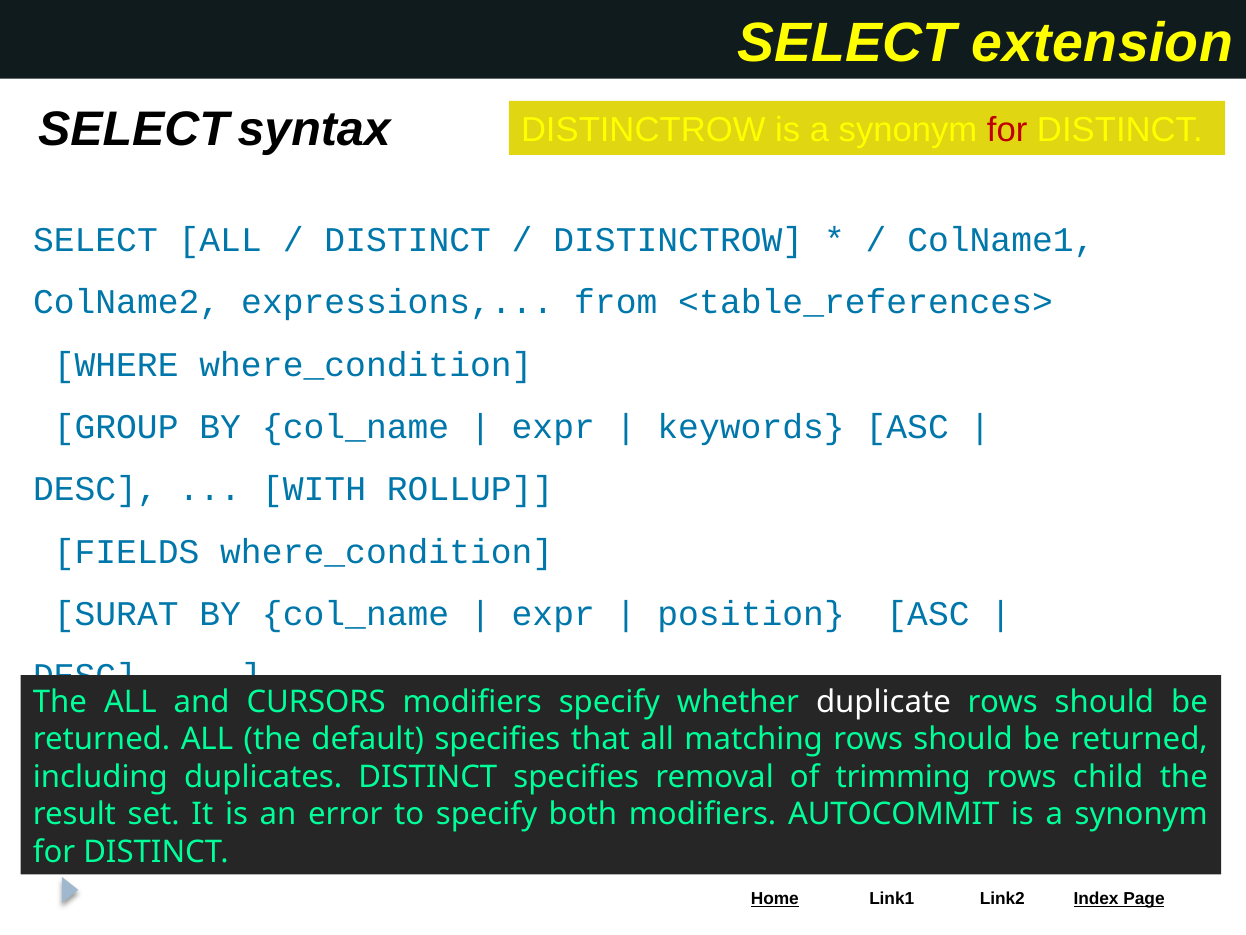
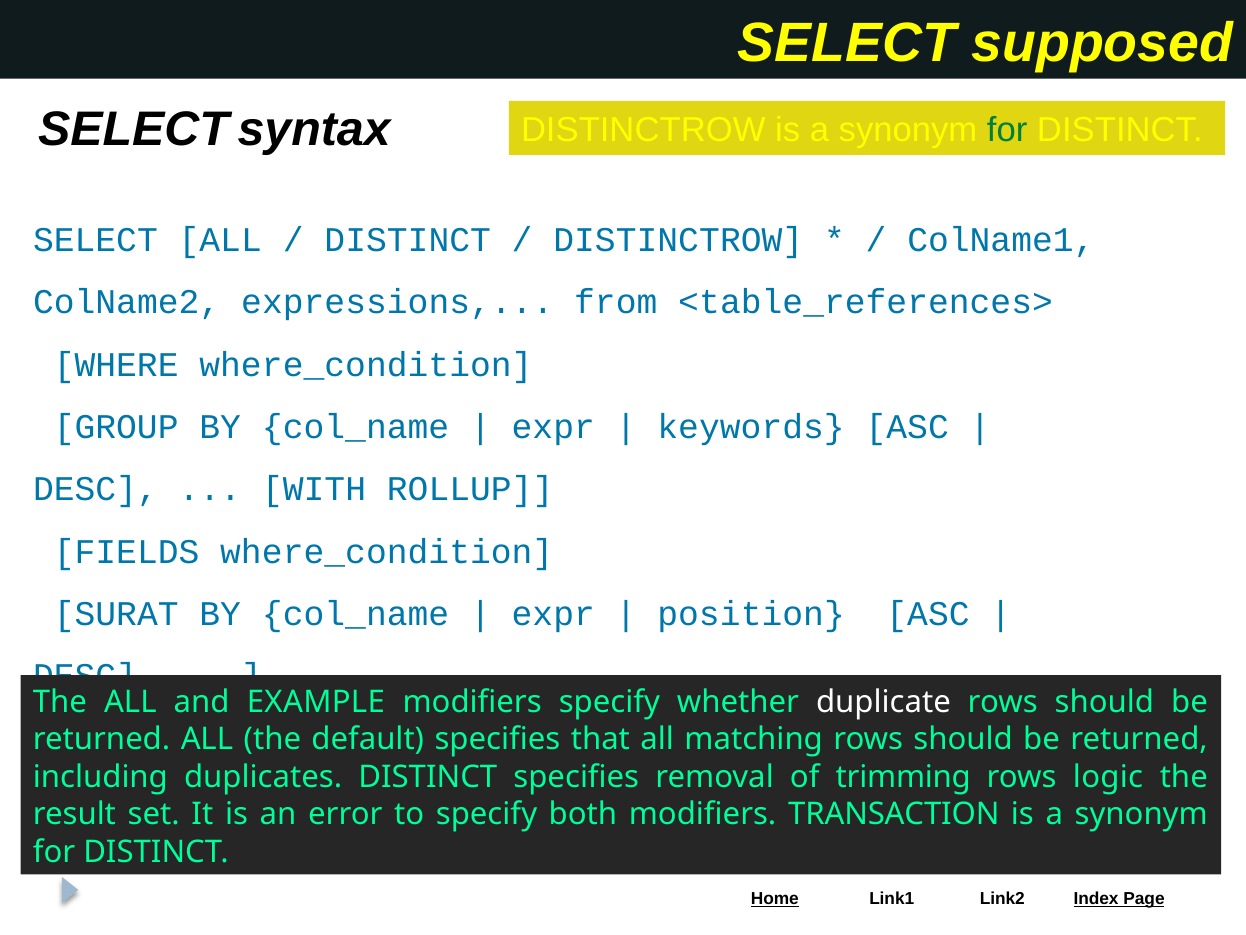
extension: extension -> supposed (1102, 43)
for colour: red -> green (1007, 130)
CURSORS: CURSORS -> EXAMPLE (316, 702)
child: child -> logic (1108, 777)
AUTOCOMMIT: AUTOCOMMIT -> TRANSACTION (894, 814)
